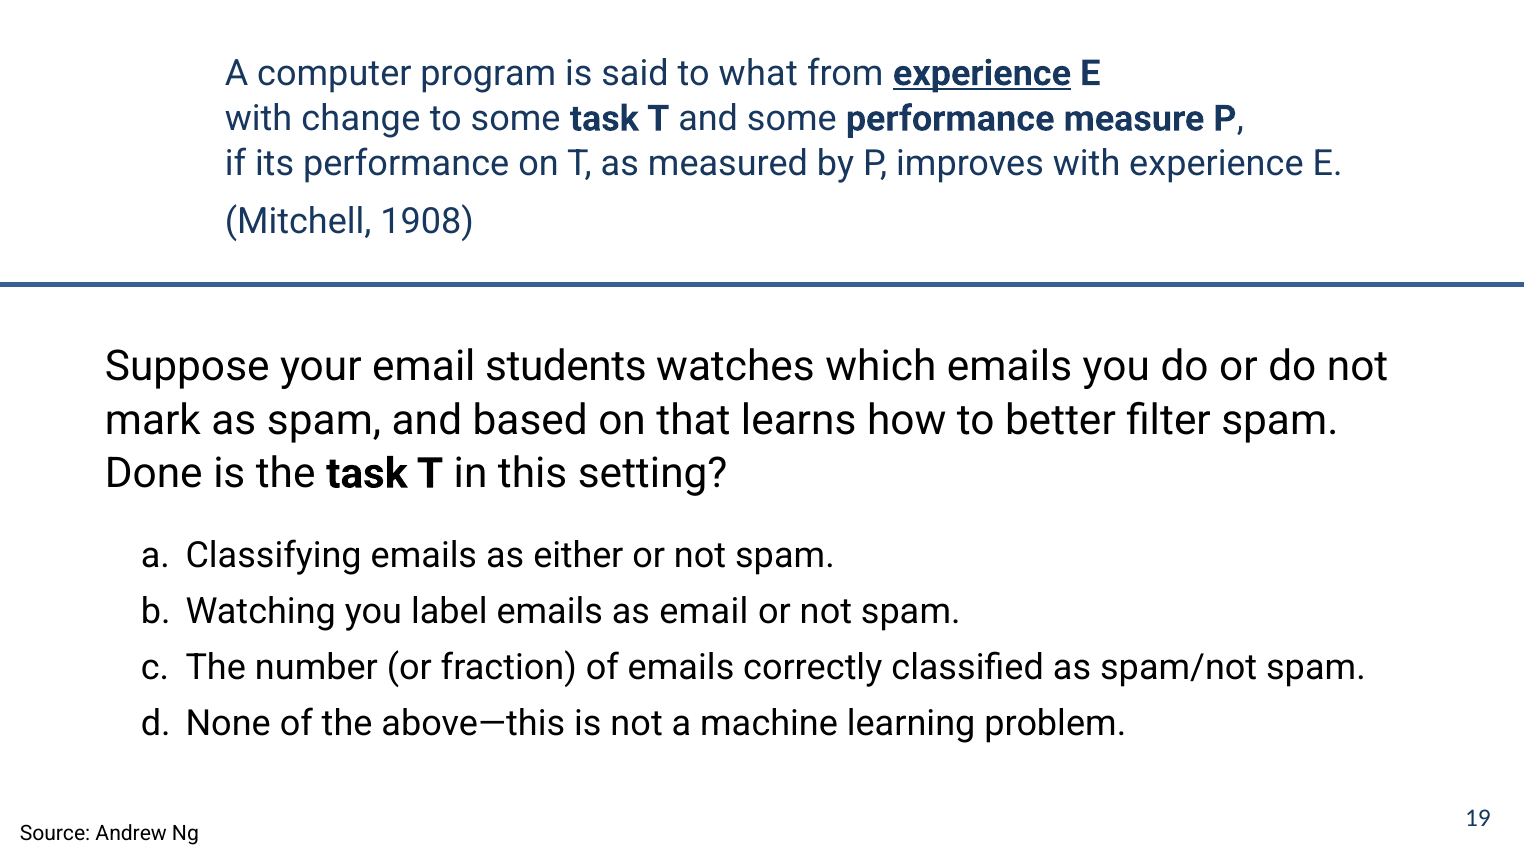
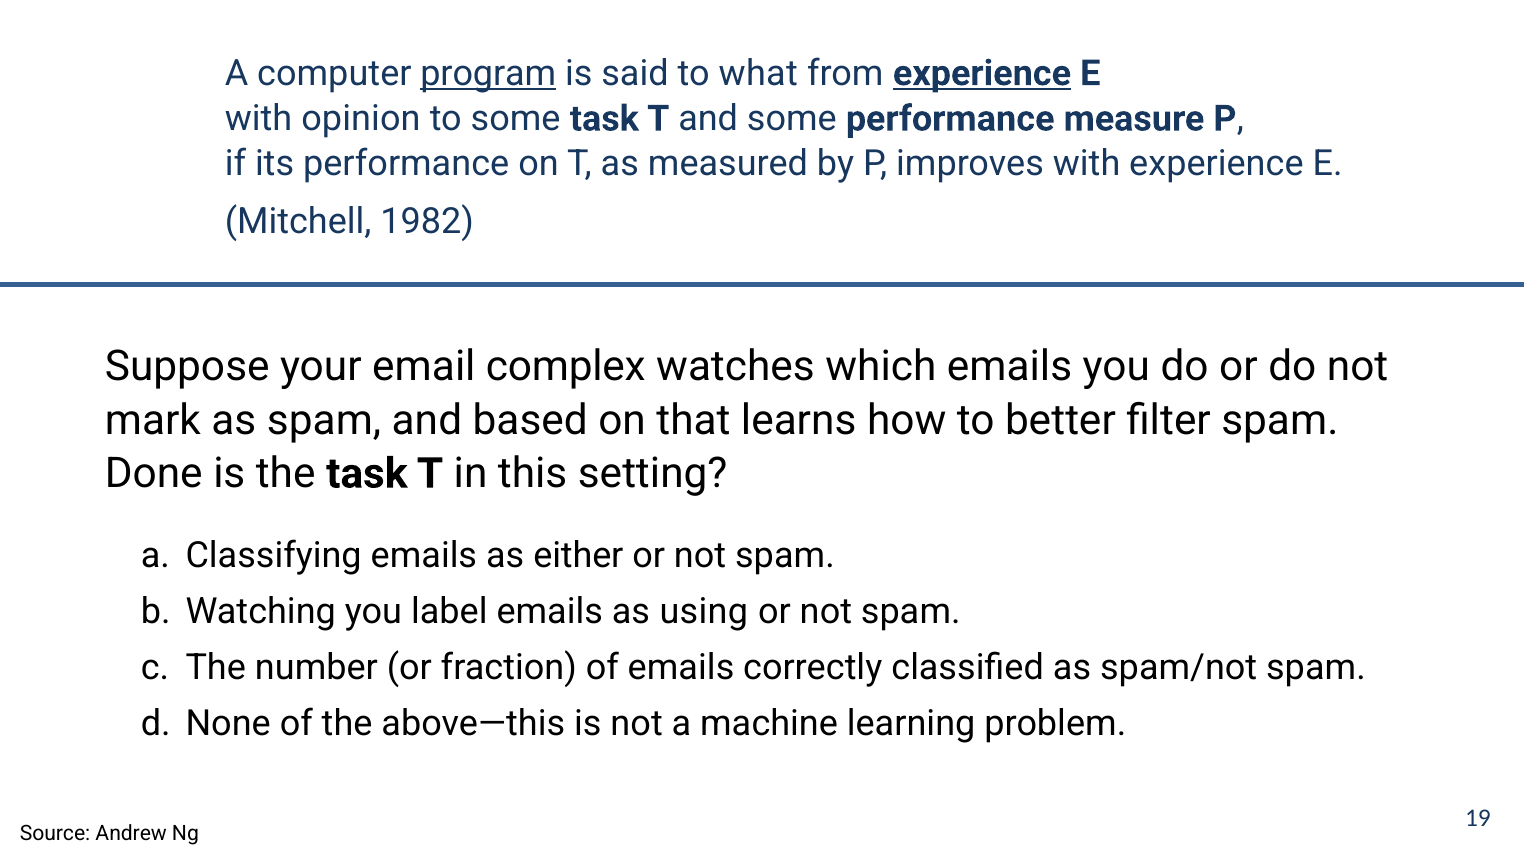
program underline: none -> present (488, 73)
change: change -> opinion (361, 119)
1908: 1908 -> 1982 (427, 222)
students: students -> complex (566, 367)
as email: email -> using (704, 612)
